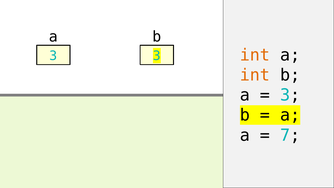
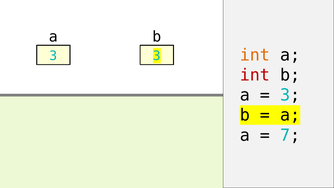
int colour: orange -> red (255, 75)
